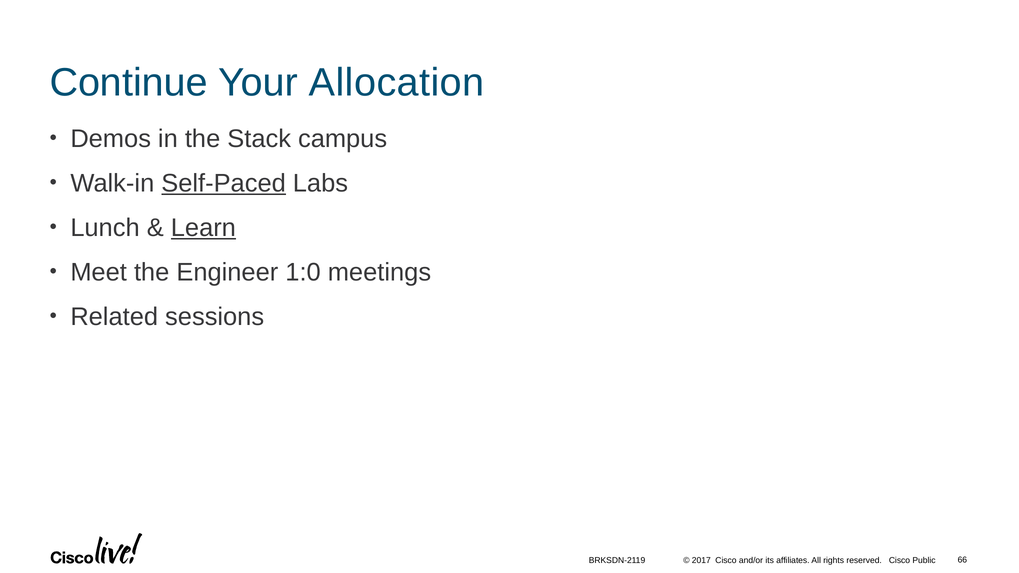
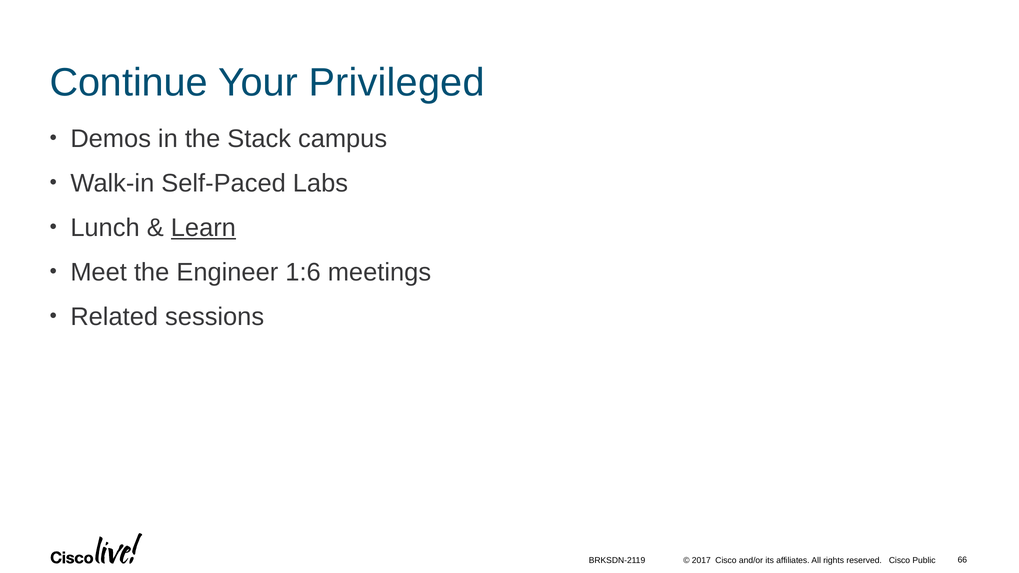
Allocation: Allocation -> Privileged (397, 83)
Self-Paced underline: present -> none (224, 183)
1:0: 1:0 -> 1:6 (303, 272)
